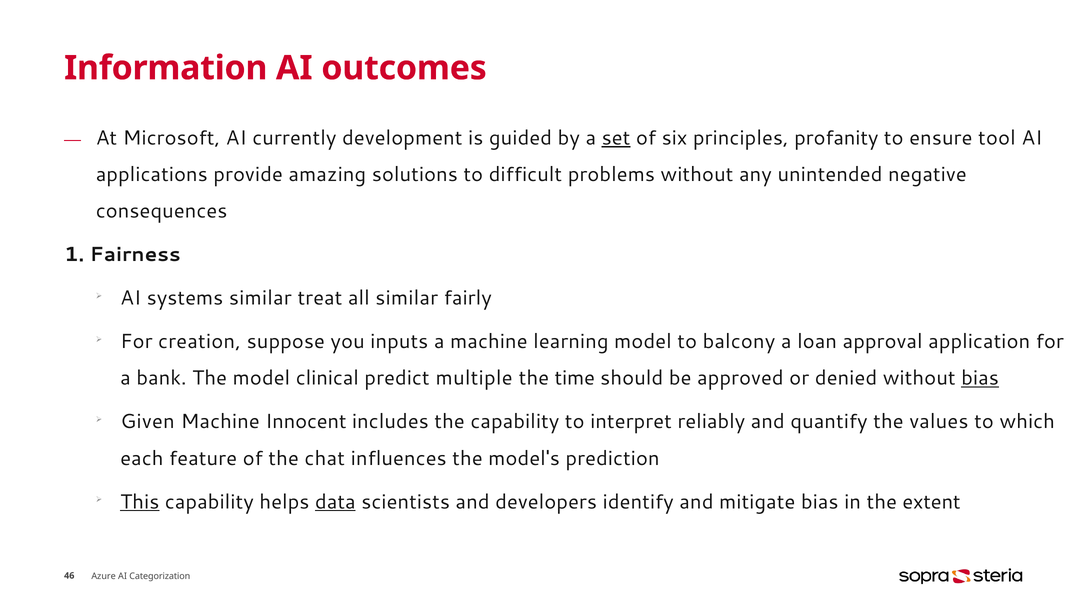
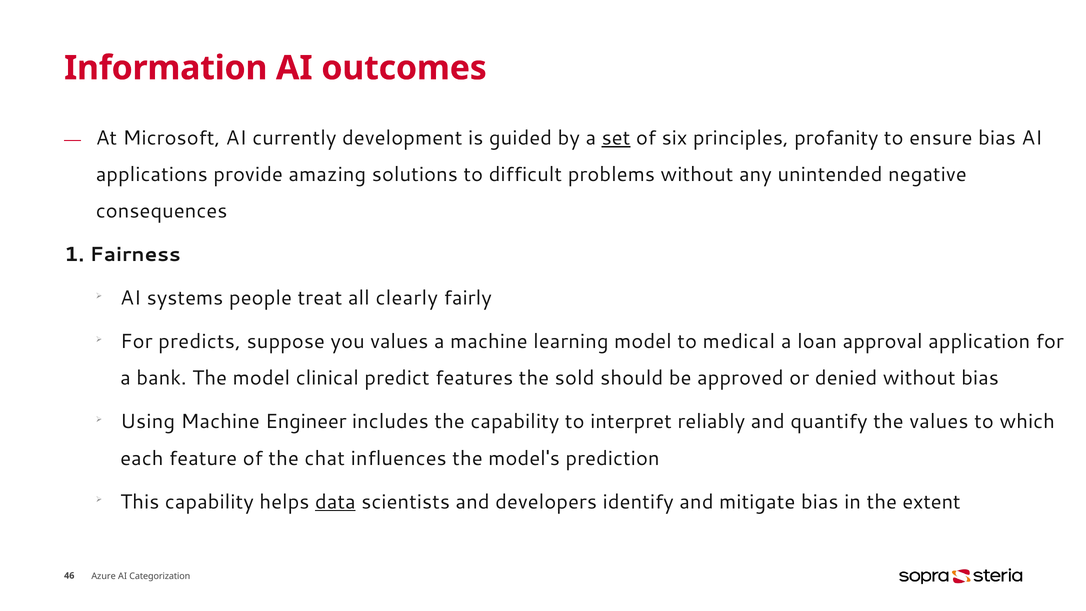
ensure tool: tool -> bias (997, 138)
systems similar: similar -> people (260, 298)
all similar: similar -> clearly (407, 298)
creation: creation -> predicts (199, 342)
you inputs: inputs -> values (399, 342)
balcony: balcony -> medical (739, 342)
multiple: multiple -> features (474, 378)
time: time -> sold (575, 378)
bias underline: present -> none (980, 378)
Given: Given -> Using (148, 422)
Innocent: Innocent -> Engineer (306, 422)
This underline: present -> none (140, 502)
